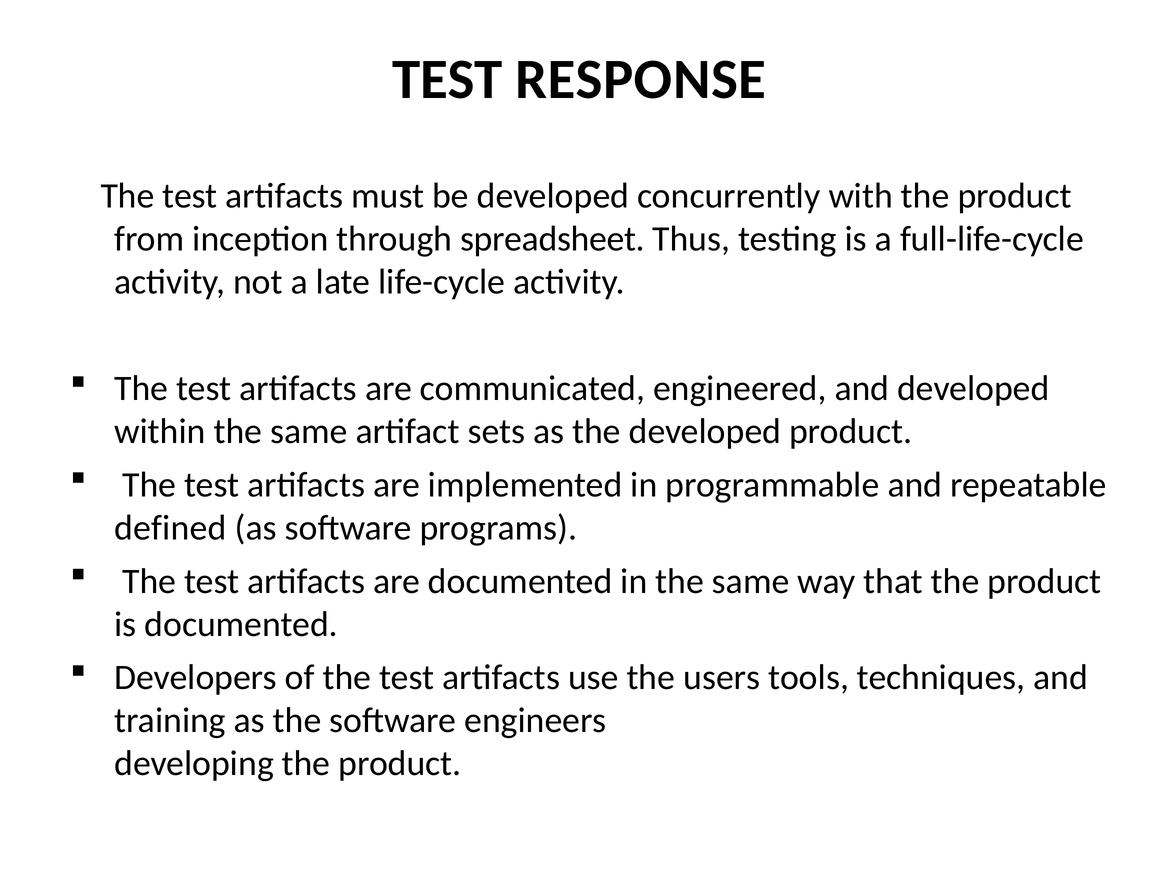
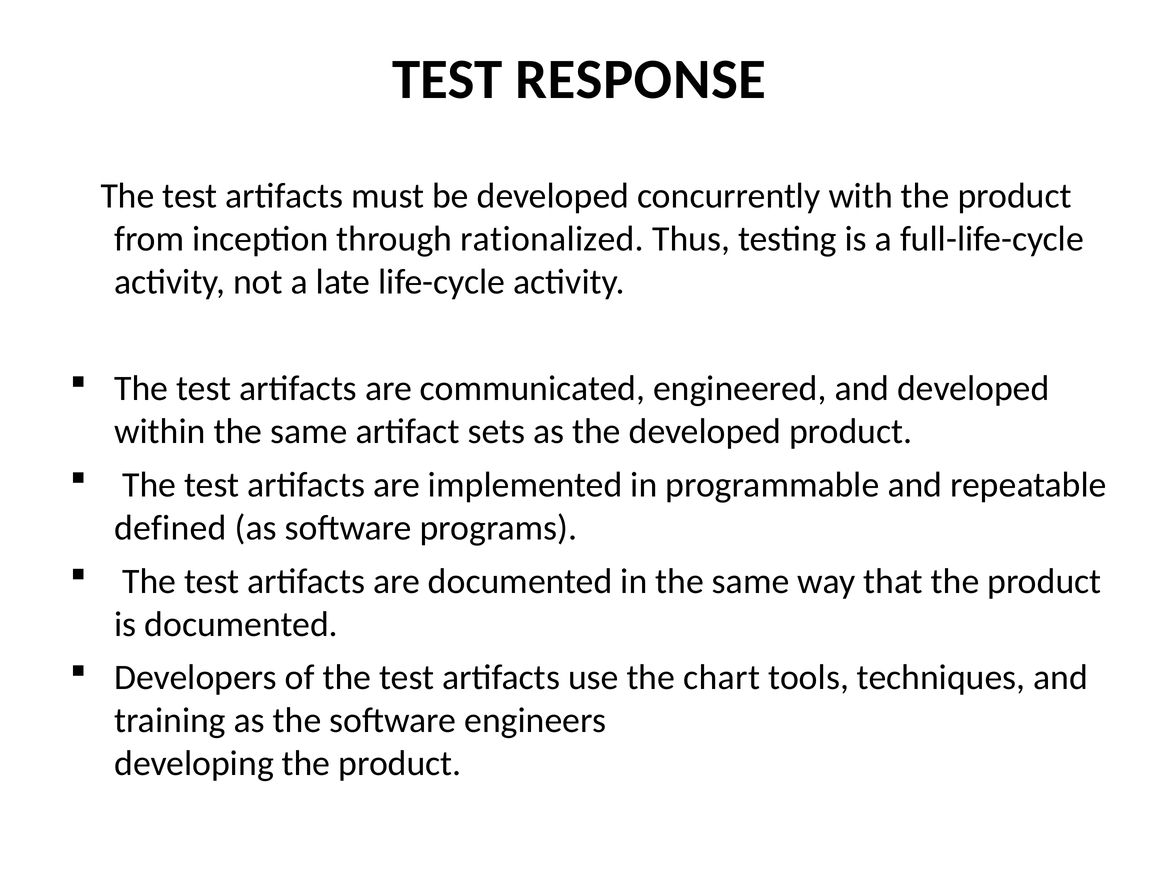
spreadsheet: spreadsheet -> rationalized (552, 239)
users: users -> chart (722, 678)
